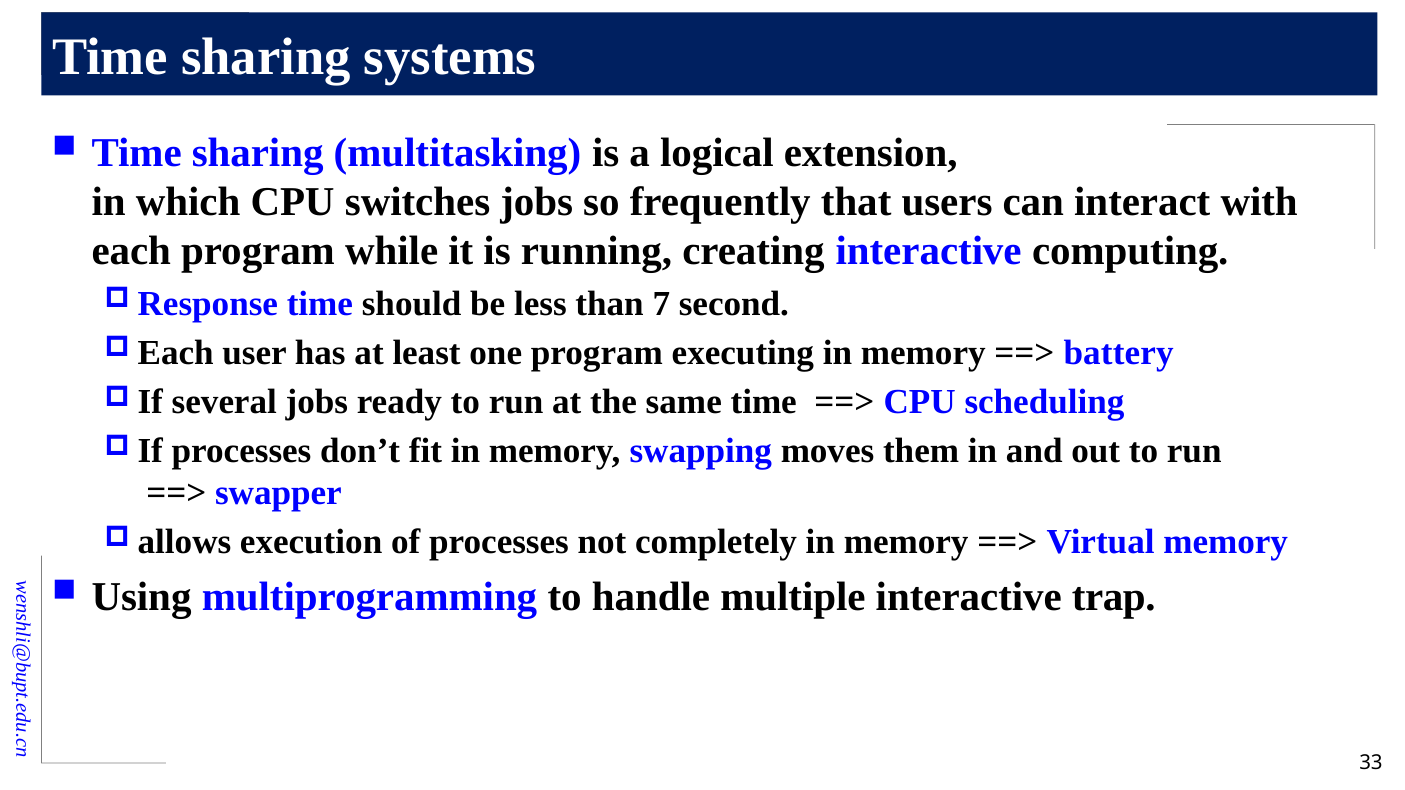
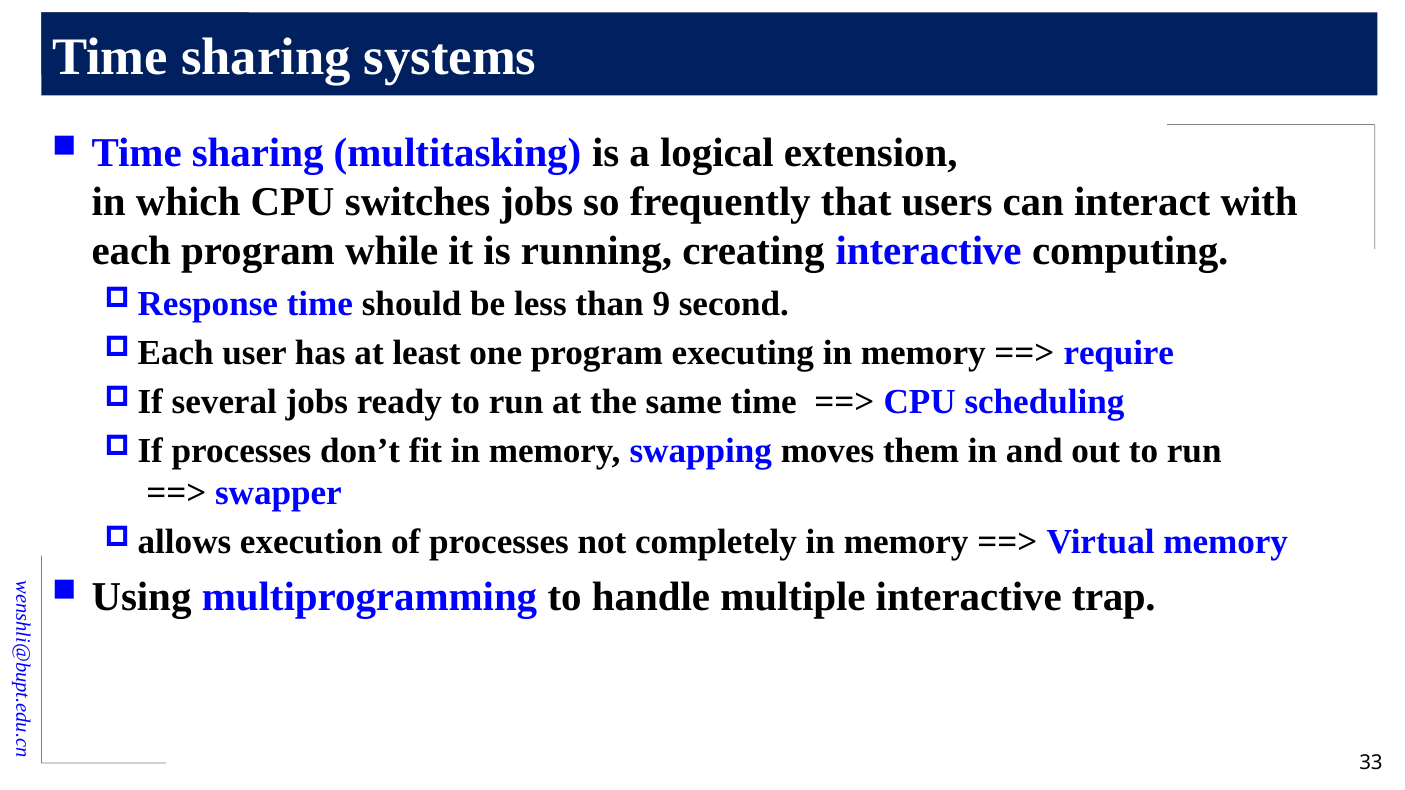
7: 7 -> 9 (661, 304)
battery: battery -> require (1119, 353)
